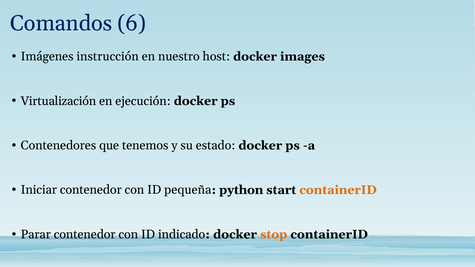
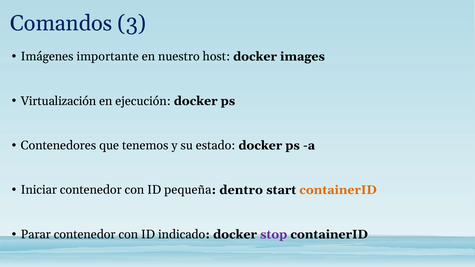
6: 6 -> 3 (132, 23)
instrucción: instrucción -> importante (108, 56)
python: python -> dentro (241, 190)
stop colour: orange -> purple (274, 235)
